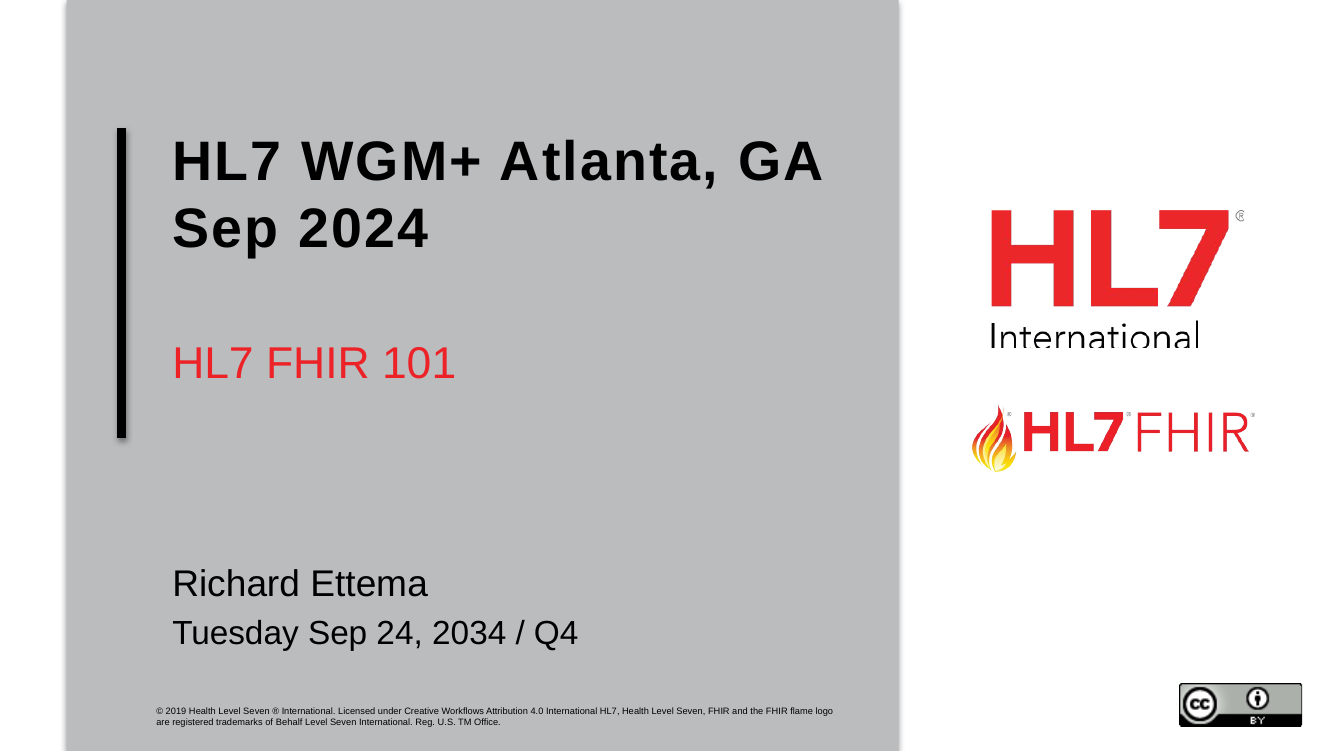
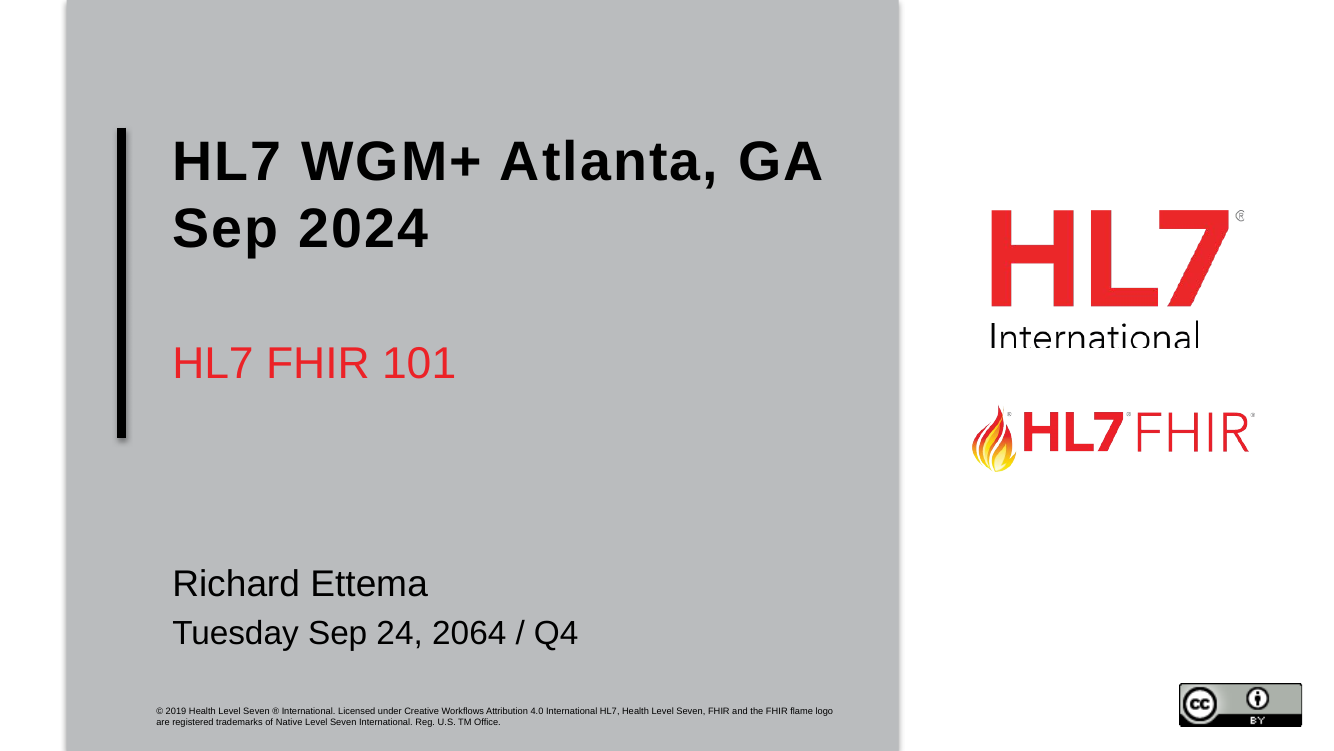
2034: 2034 -> 2064 (469, 633)
Behalf: Behalf -> Native (289, 722)
